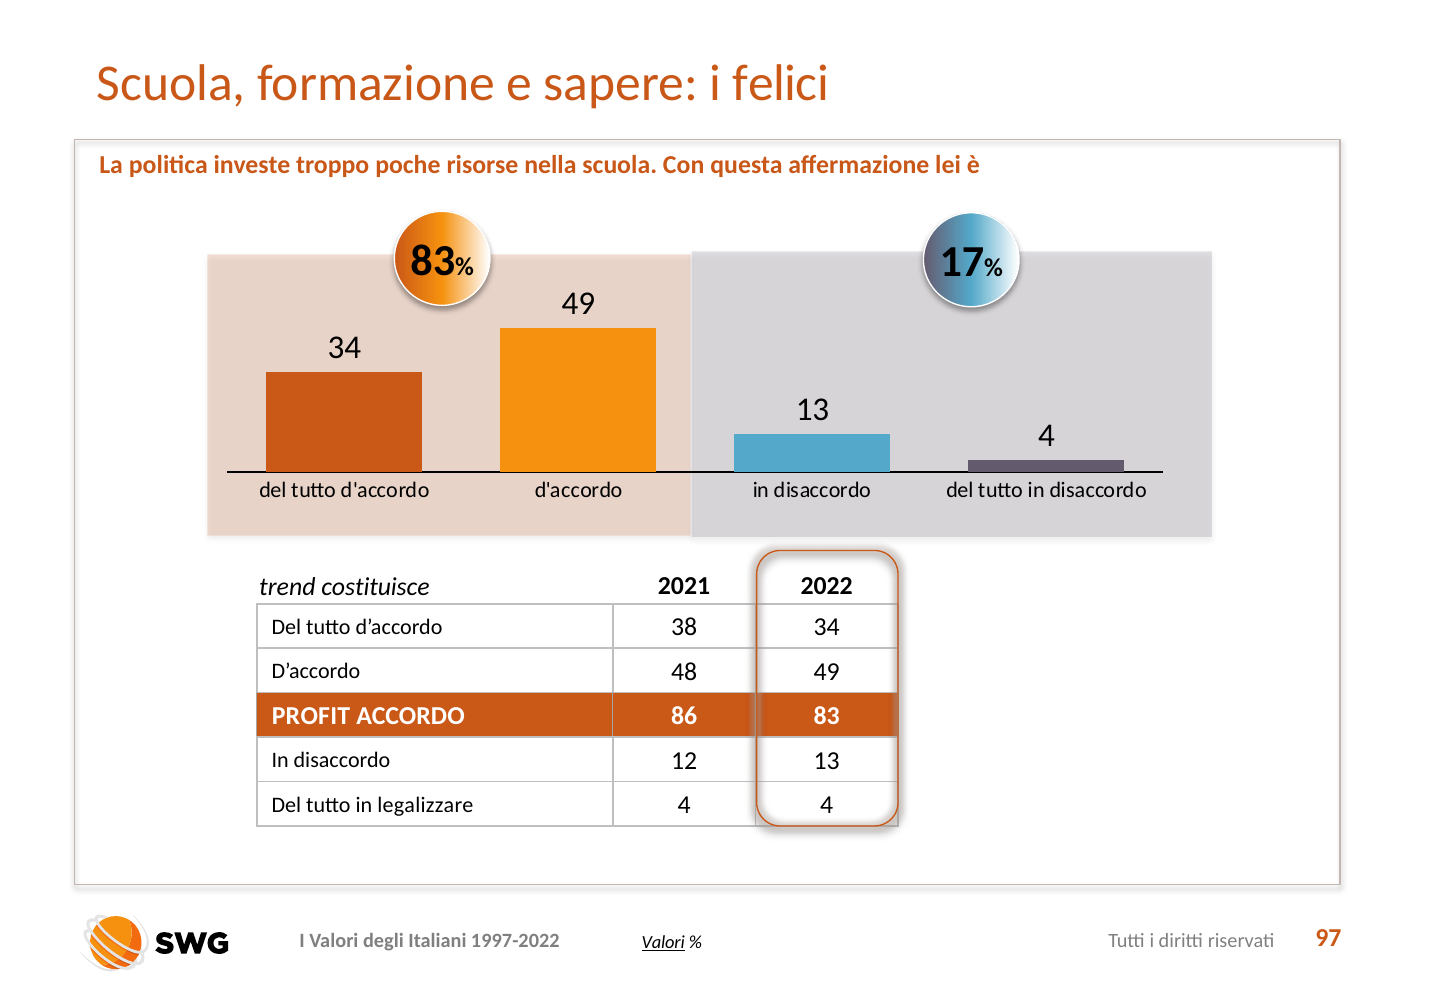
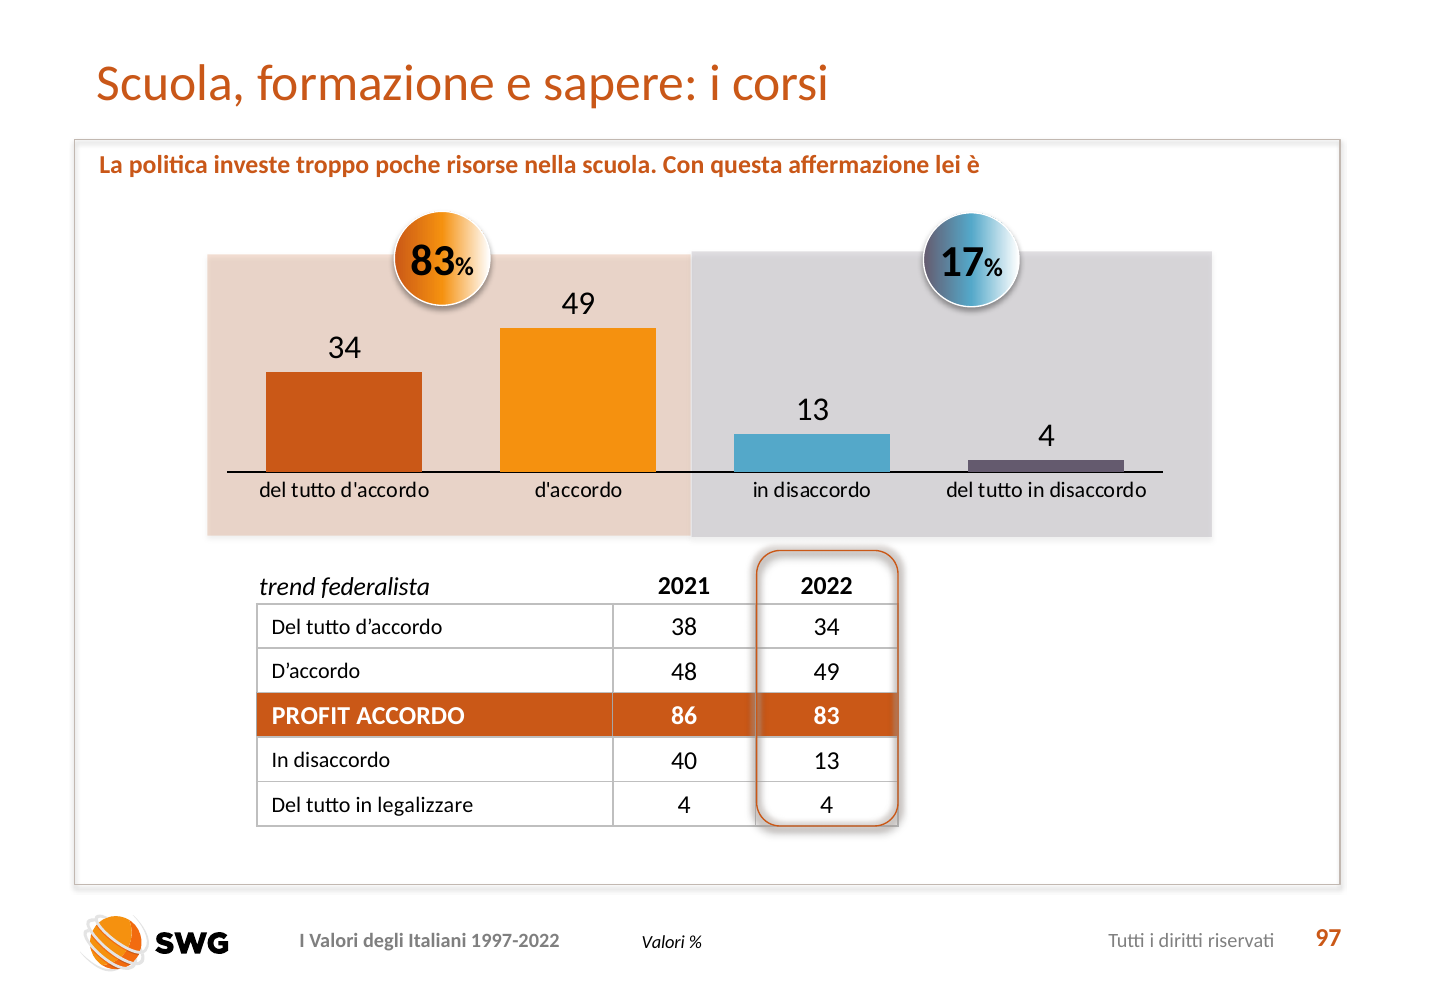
felici: felici -> corsi (781, 84)
costituisce: costituisce -> federalista (376, 587)
12: 12 -> 40 (684, 760)
Valori underline: present -> none (663, 942)
